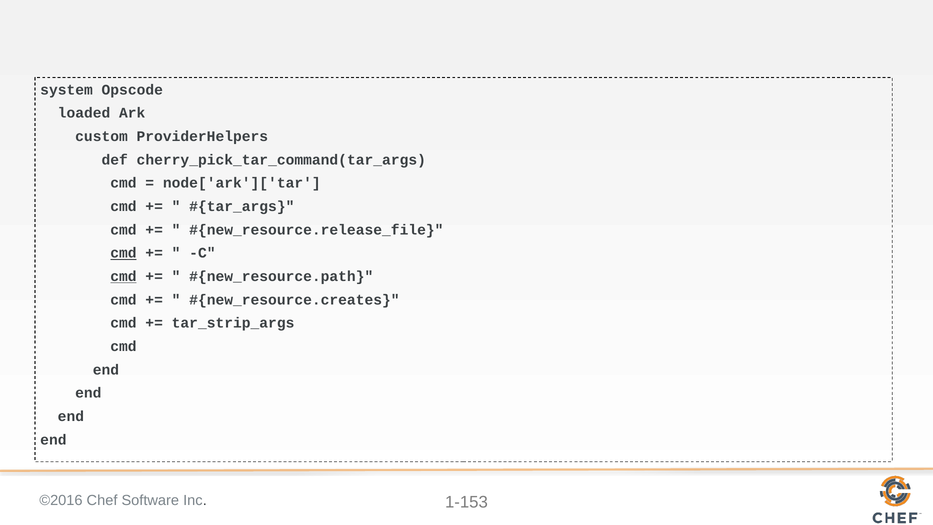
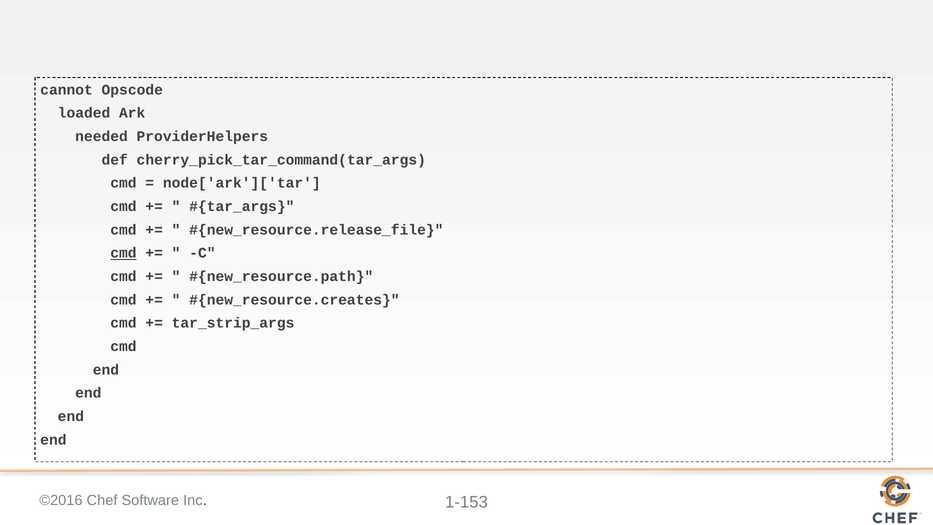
system: system -> cannot (67, 90)
custom: custom -> needed (102, 136)
cmd underline: present -> none (123, 276)
